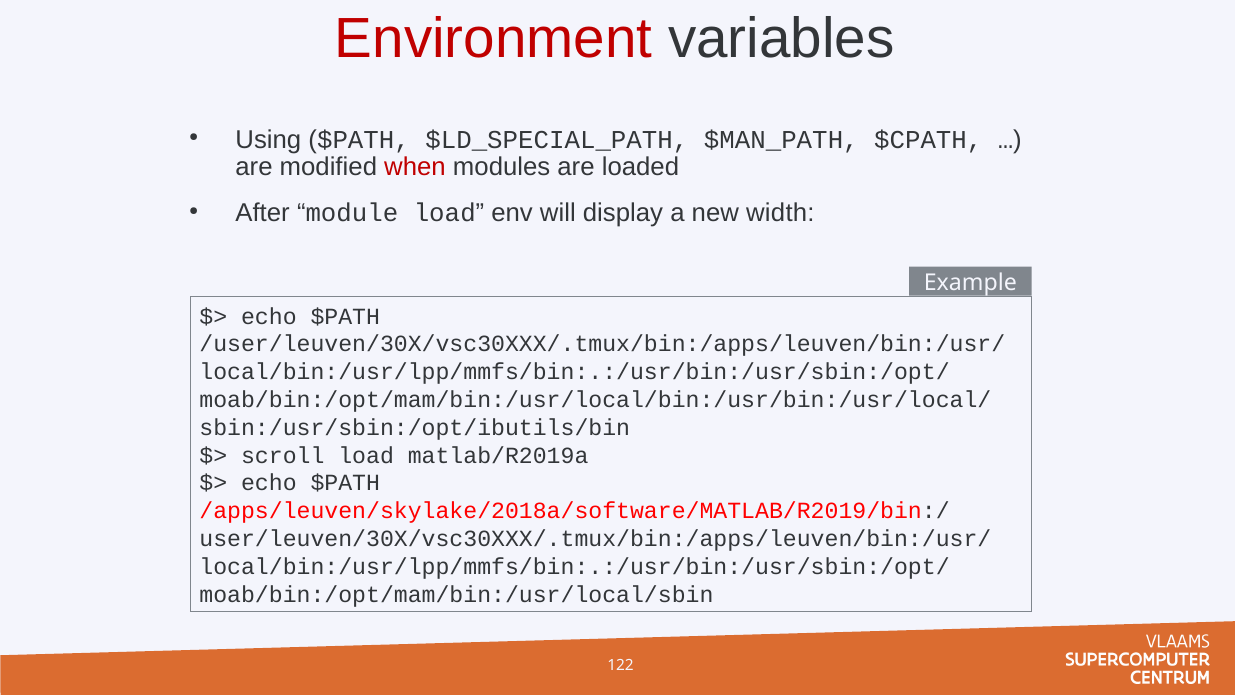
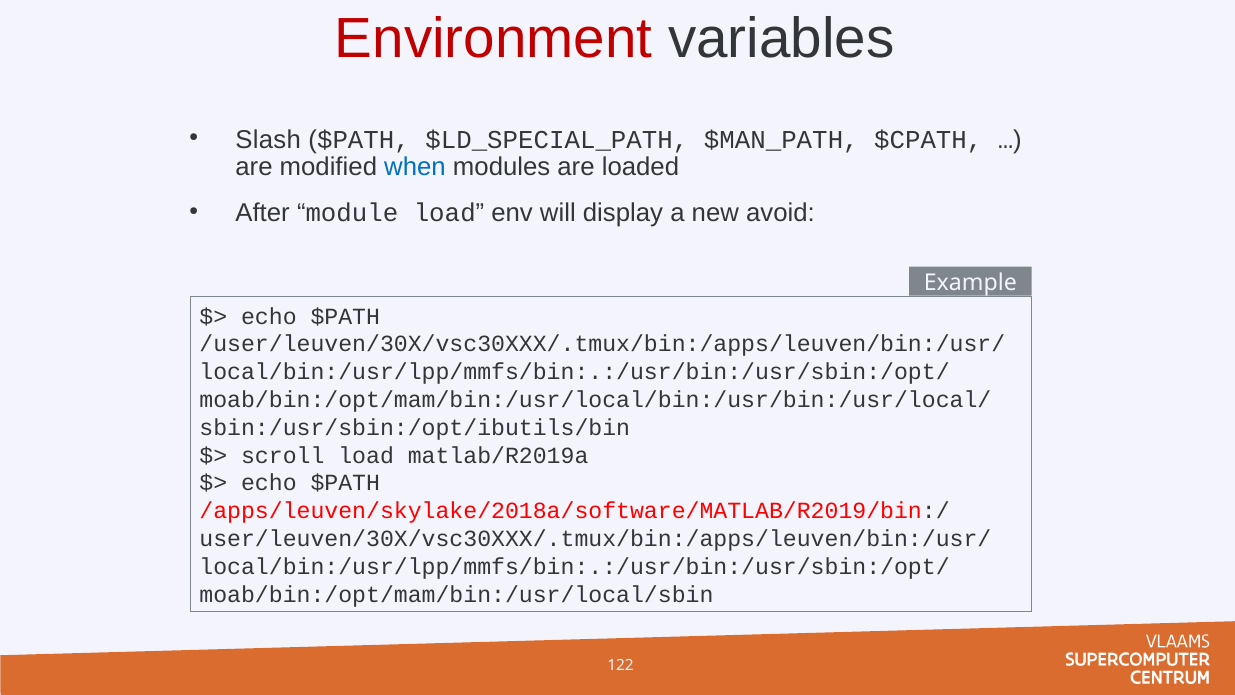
Using: Using -> Slash (268, 140)
when colour: red -> blue (415, 167)
width: width -> avoid (780, 213)
